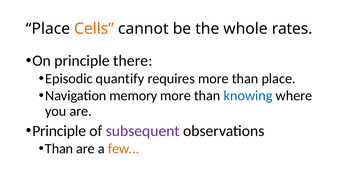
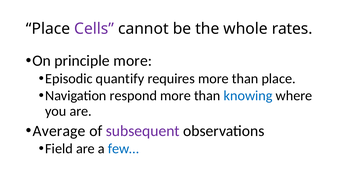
Cells colour: orange -> purple (94, 29)
principle there: there -> more (133, 61)
memory: memory -> respond (133, 96)
Principle: Principle -> Average (59, 131)
Than: Than -> Field (59, 149)
few… colour: orange -> blue (123, 149)
